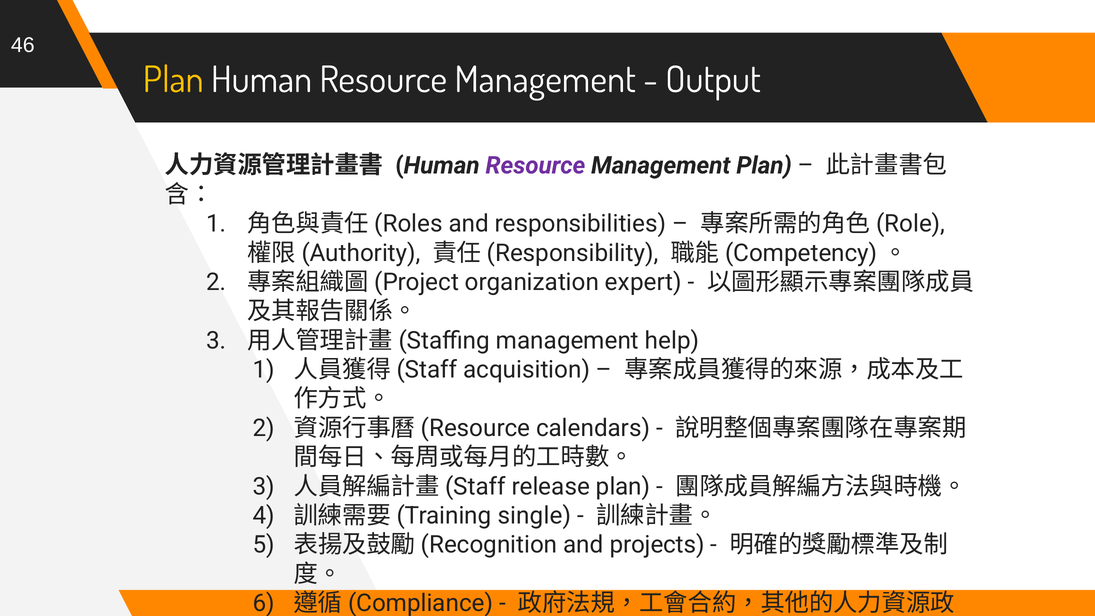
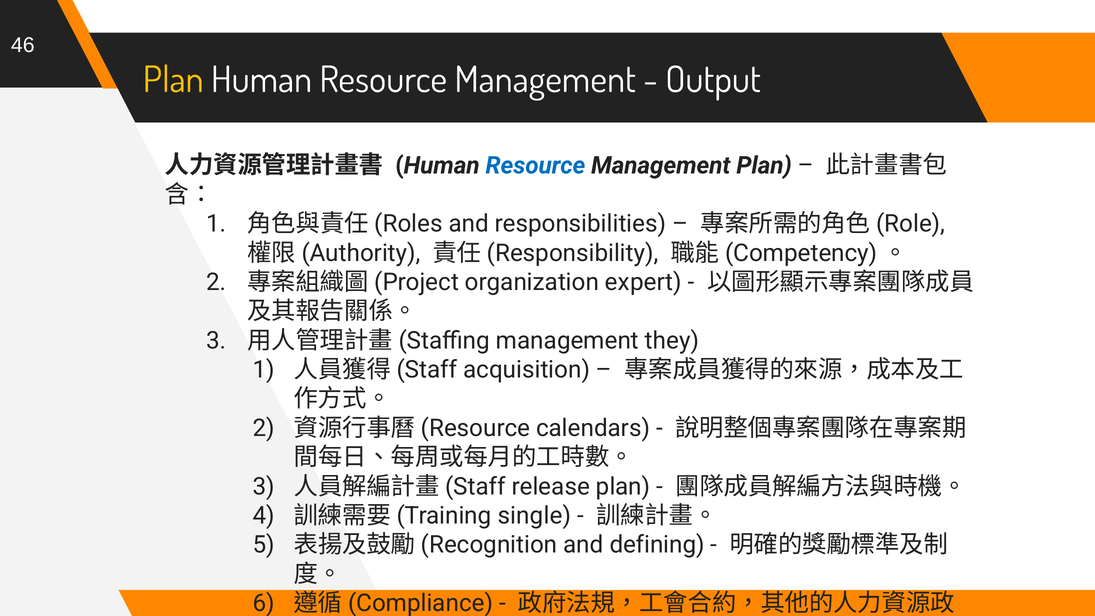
Resource colour: purple -> blue (535, 165)
help: help -> they (672, 341)
projects: projects -> defining (657, 545)
